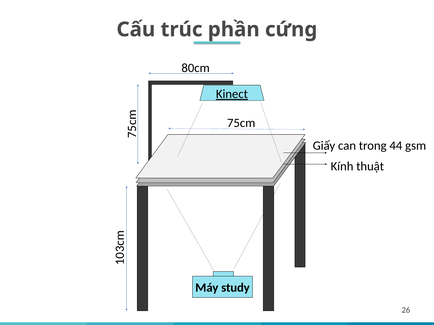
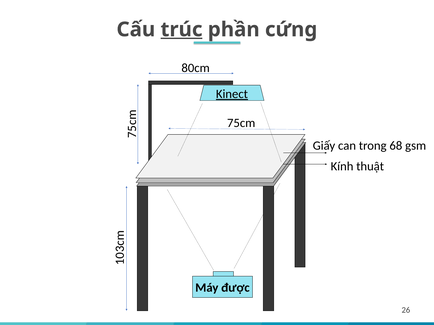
trúc underline: none -> present (182, 30)
44: 44 -> 68 (396, 146)
study: study -> được (235, 288)
